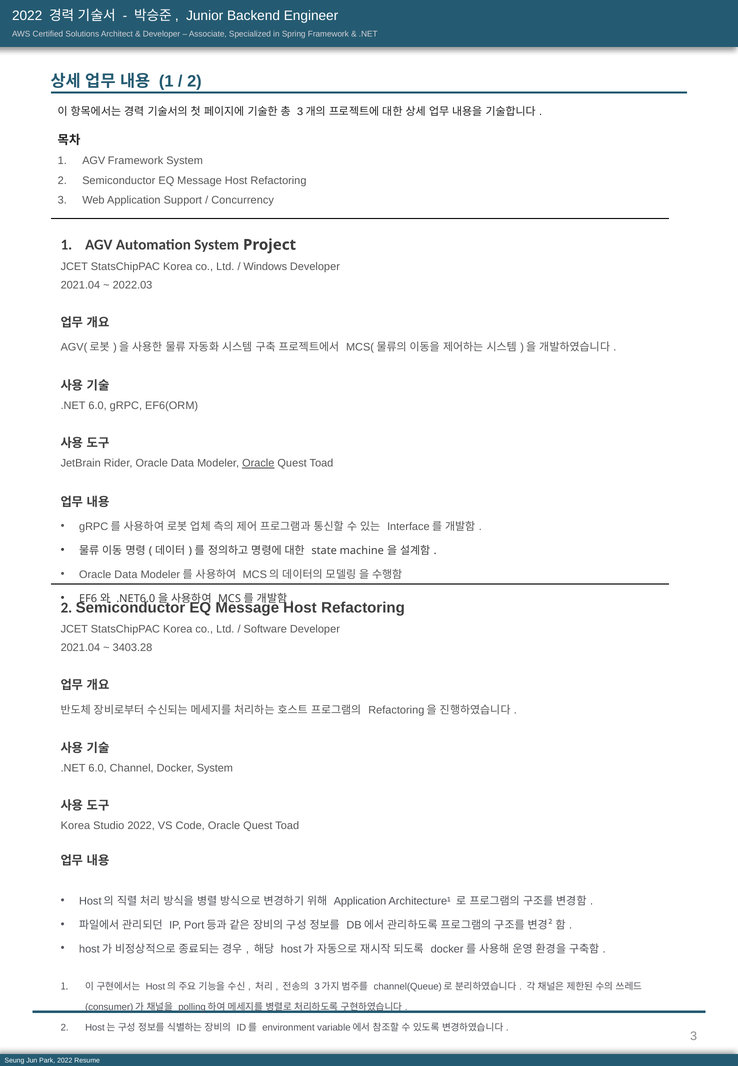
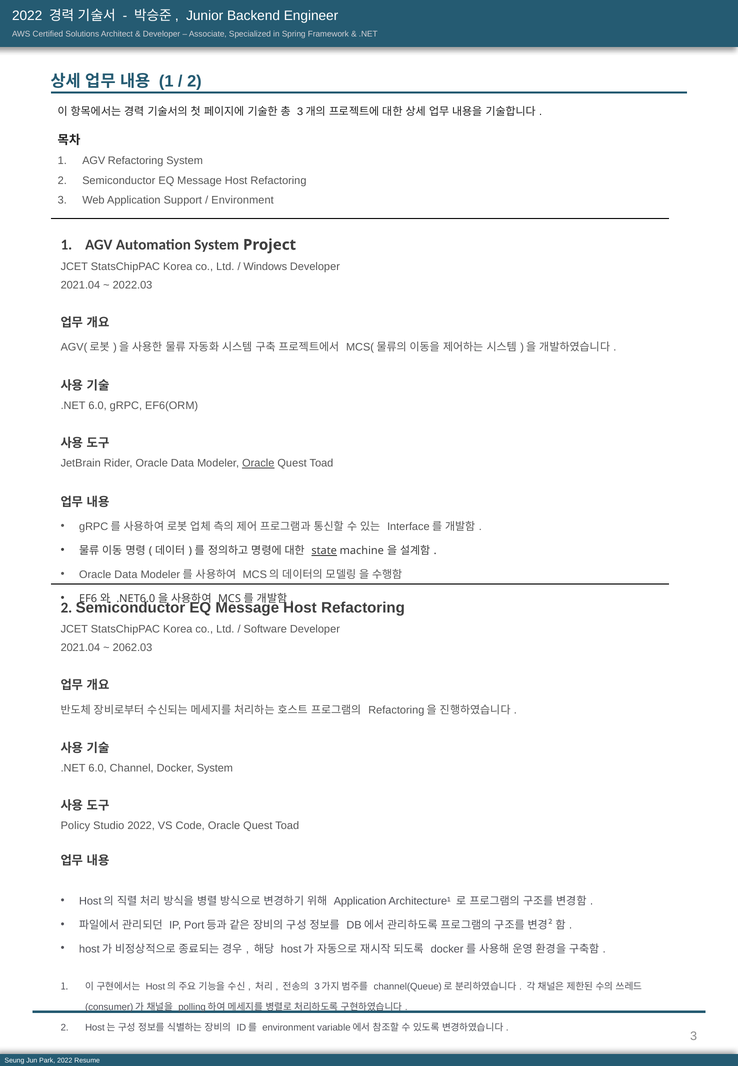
AGV Framework: Framework -> Refactoring (136, 161)
Concurrency: Concurrency -> Environment (243, 200)
state underline: none -> present (324, 551)
3403.28: 3403.28 -> 2062.03 (132, 648)
Korea: Korea -> Policy (75, 826)
